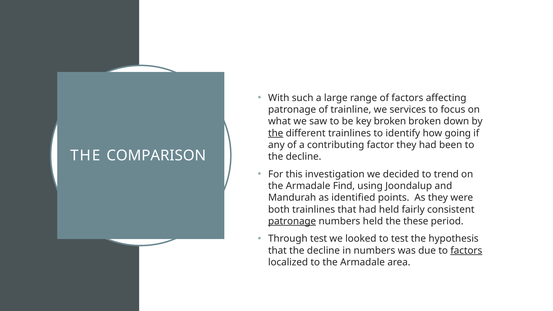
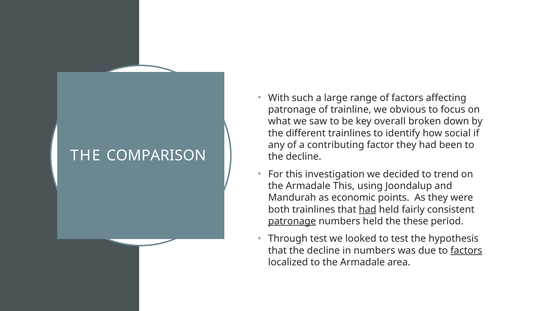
services: services -> obvious (408, 110)
key broken: broken -> overall (390, 121)
the underline: present -> none (276, 133)
going: going -> social (458, 133)
Armadale Find: Find -> This (344, 186)
identified: identified -> economic (353, 198)
had underline: none -> present (368, 209)
